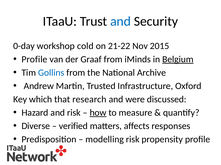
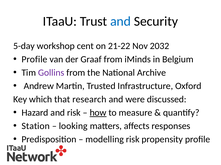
0-day: 0-day -> 5-day (24, 46)
cold: cold -> cent (85, 46)
2015: 2015 -> 2032 (160, 46)
Belgium underline: present -> none (178, 60)
Gollins colour: blue -> purple (51, 73)
Diverse: Diverse -> Station (36, 127)
verified: verified -> looking (73, 127)
